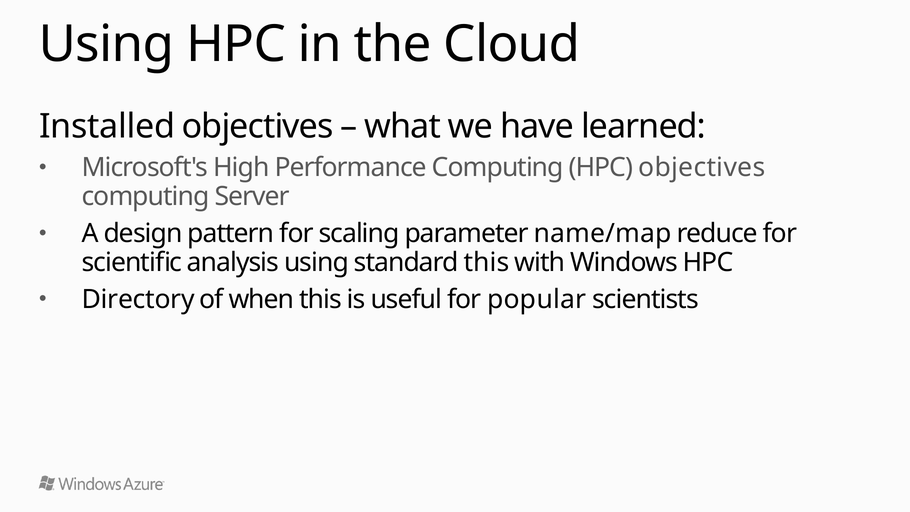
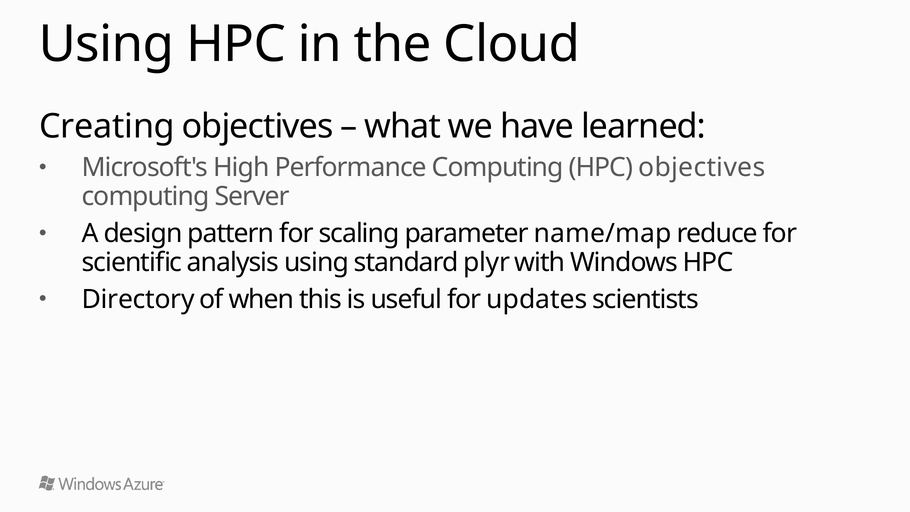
Installed: Installed -> Creating (107, 126)
standard this: this -> plyr (487, 262)
popular: popular -> updates (537, 299)
